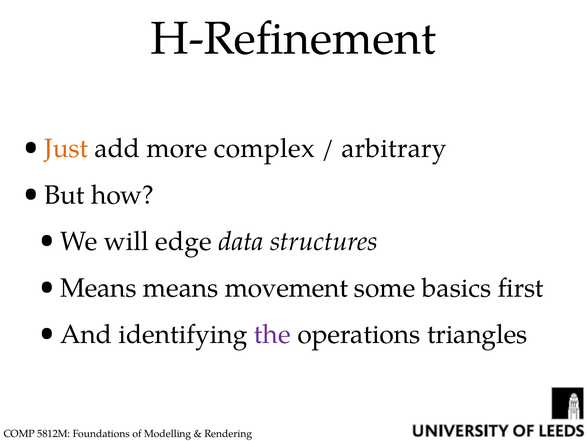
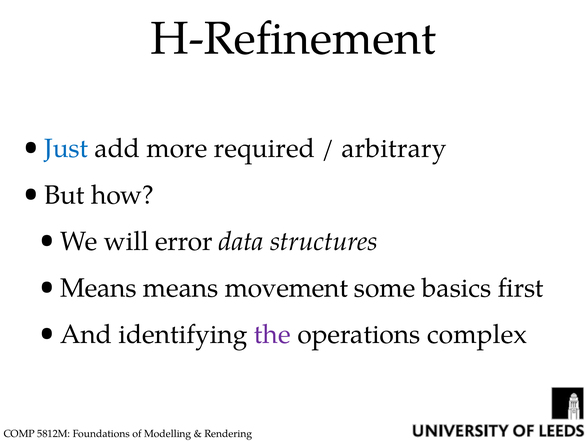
Just colour: orange -> blue (66, 148)
complex: complex -> required (264, 148)
edge: edge -> error (184, 241)
triangles: triangles -> complex (477, 334)
